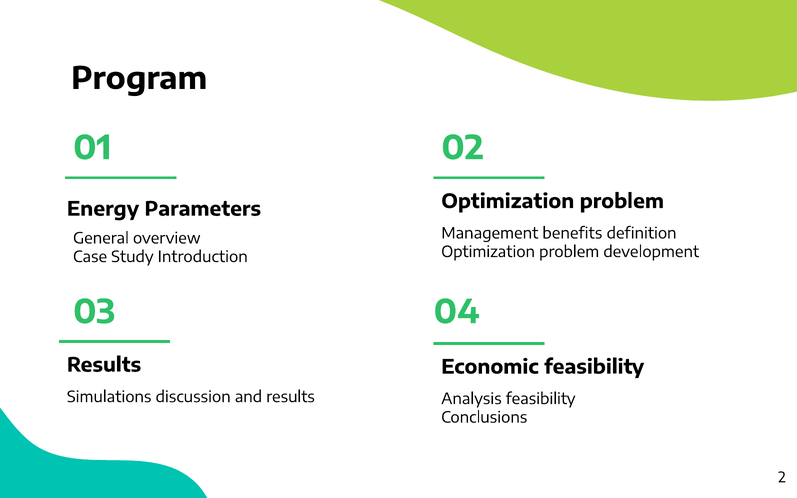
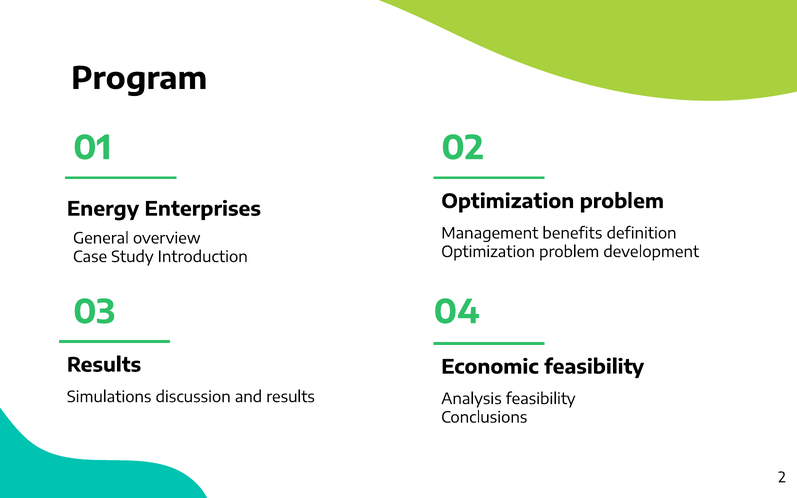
Parameters: Parameters -> Enterprises (203, 209)
